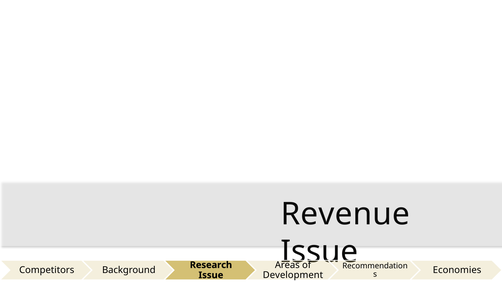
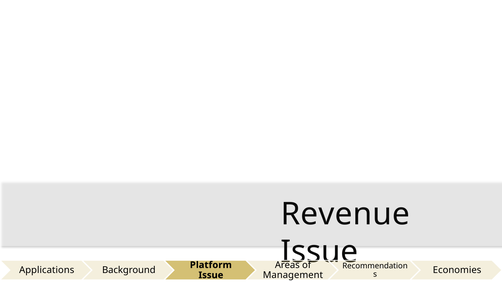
Competitors: Competitors -> Applications (47, 270)
Research: Research -> Platform (211, 265)
Development: Development -> Management (293, 275)
